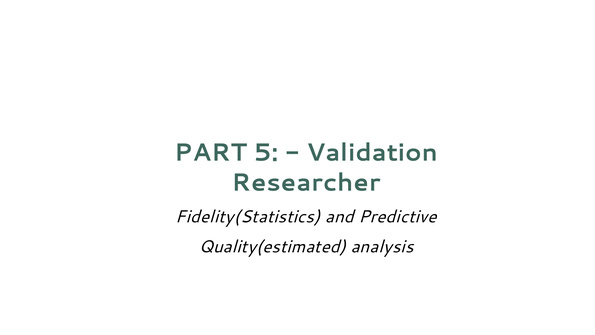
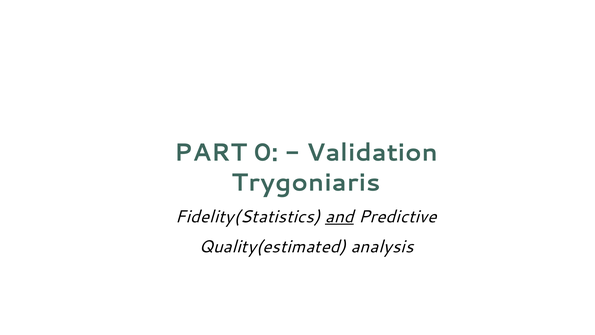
5: 5 -> 0 (266, 153)
Researcher: Researcher -> Trygoniaris (306, 183)
and underline: none -> present (339, 217)
